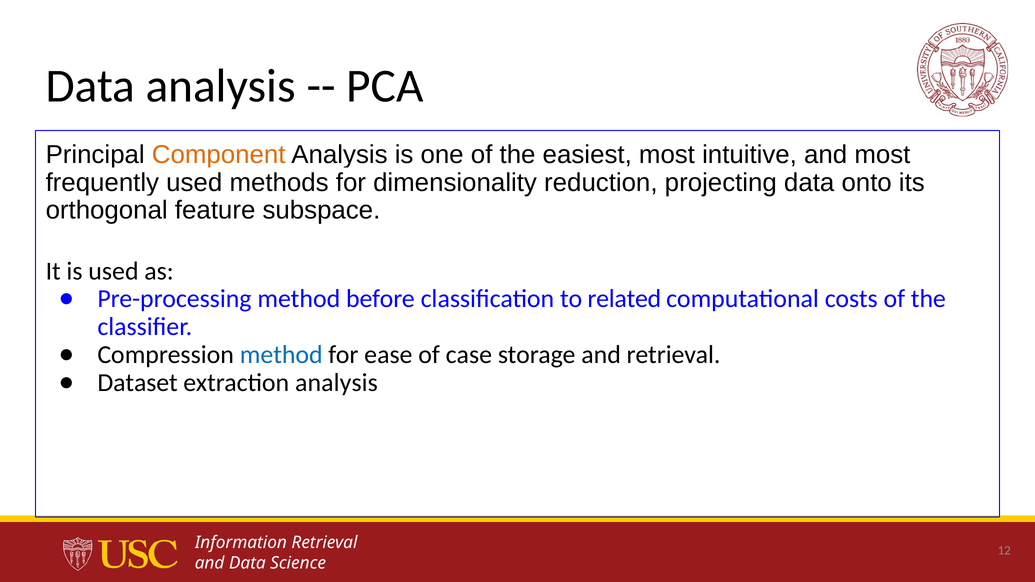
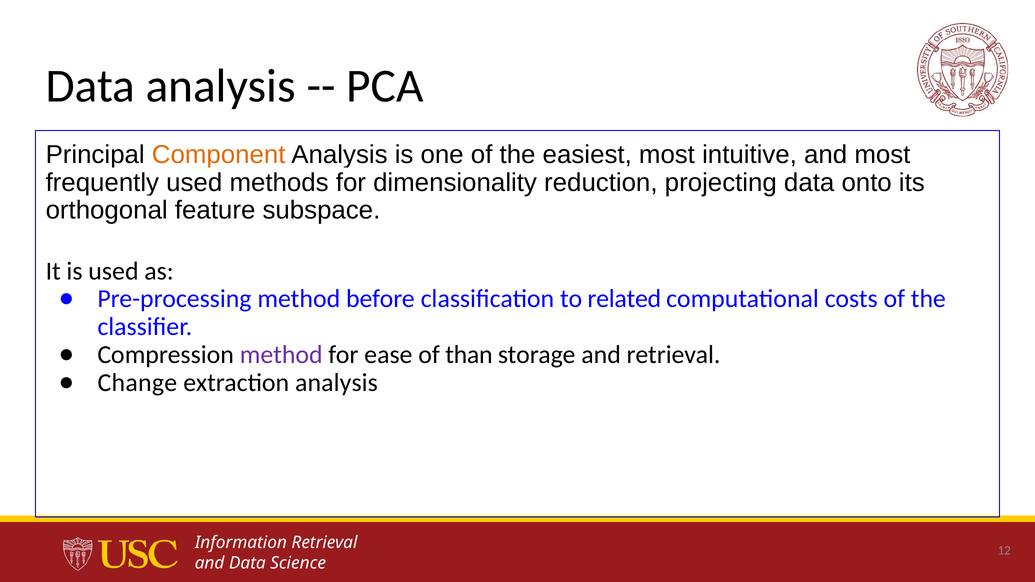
method colour: blue -> purple (281, 355)
case: case -> than (469, 355)
Dataset: Dataset -> Change (137, 383)
